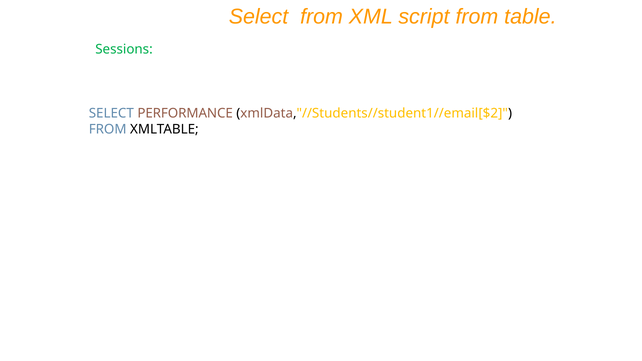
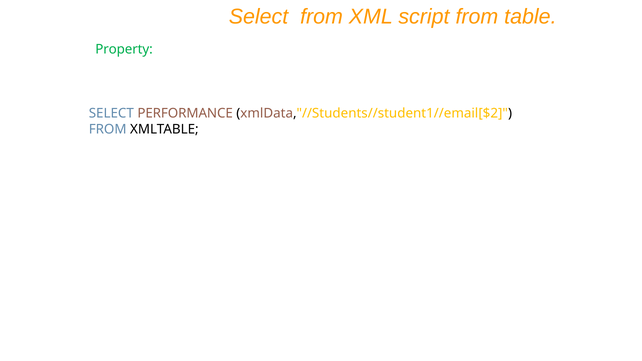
Sessions: Sessions -> Property (124, 49)
